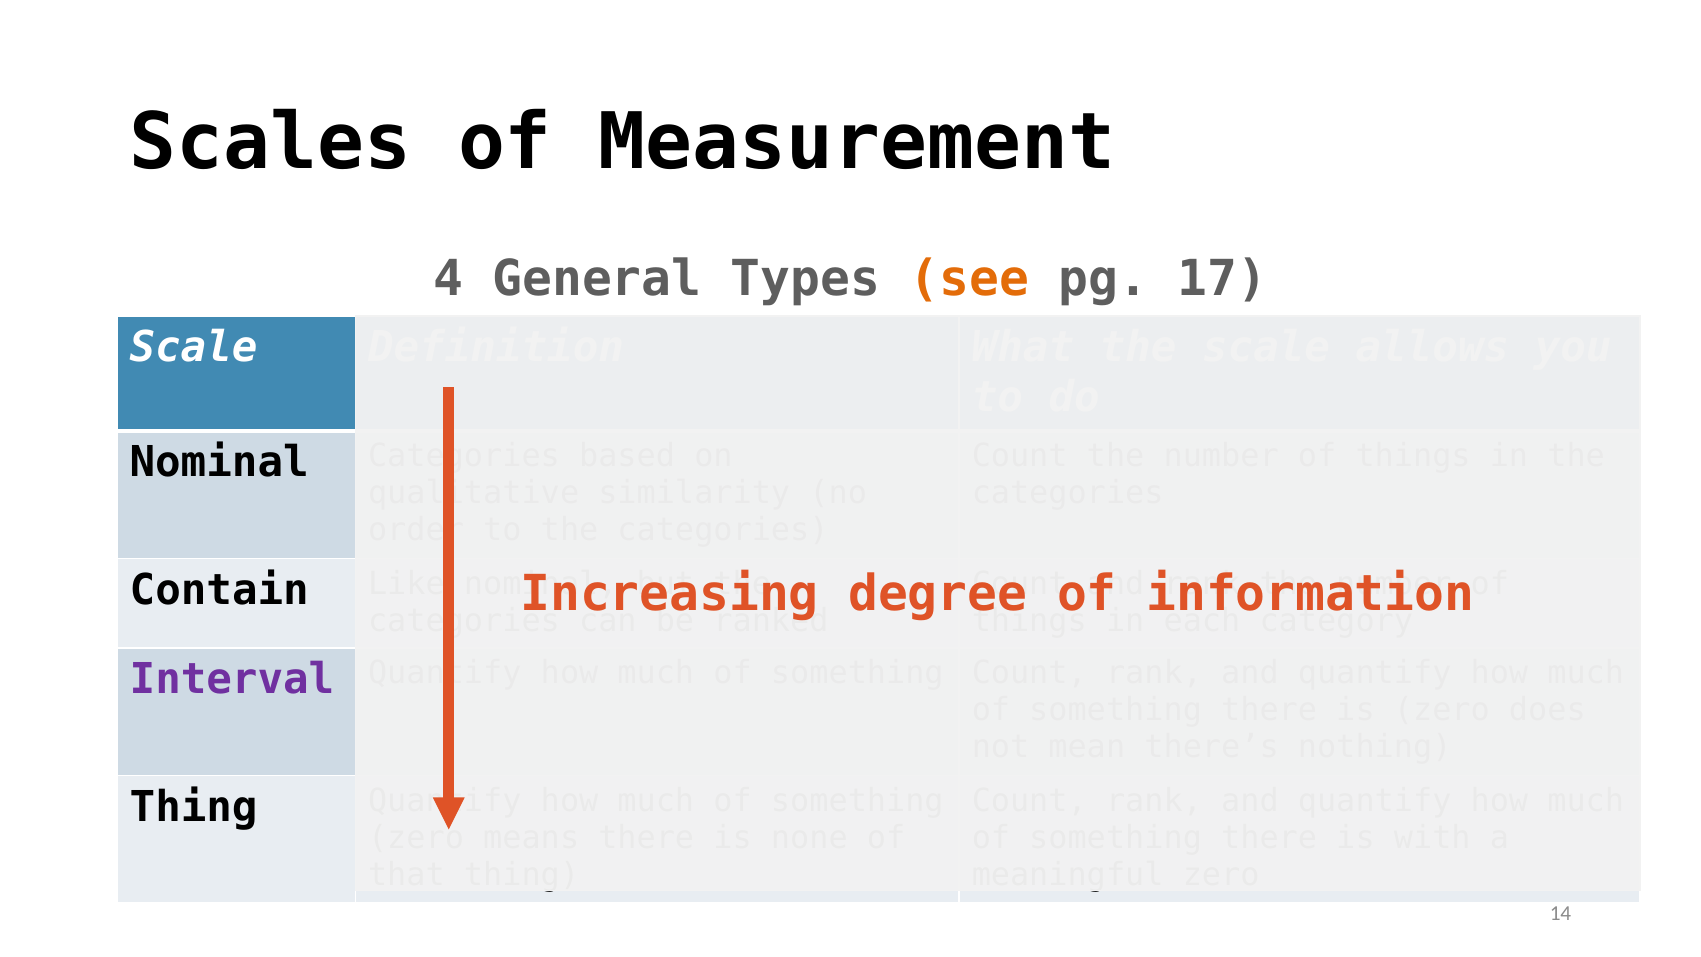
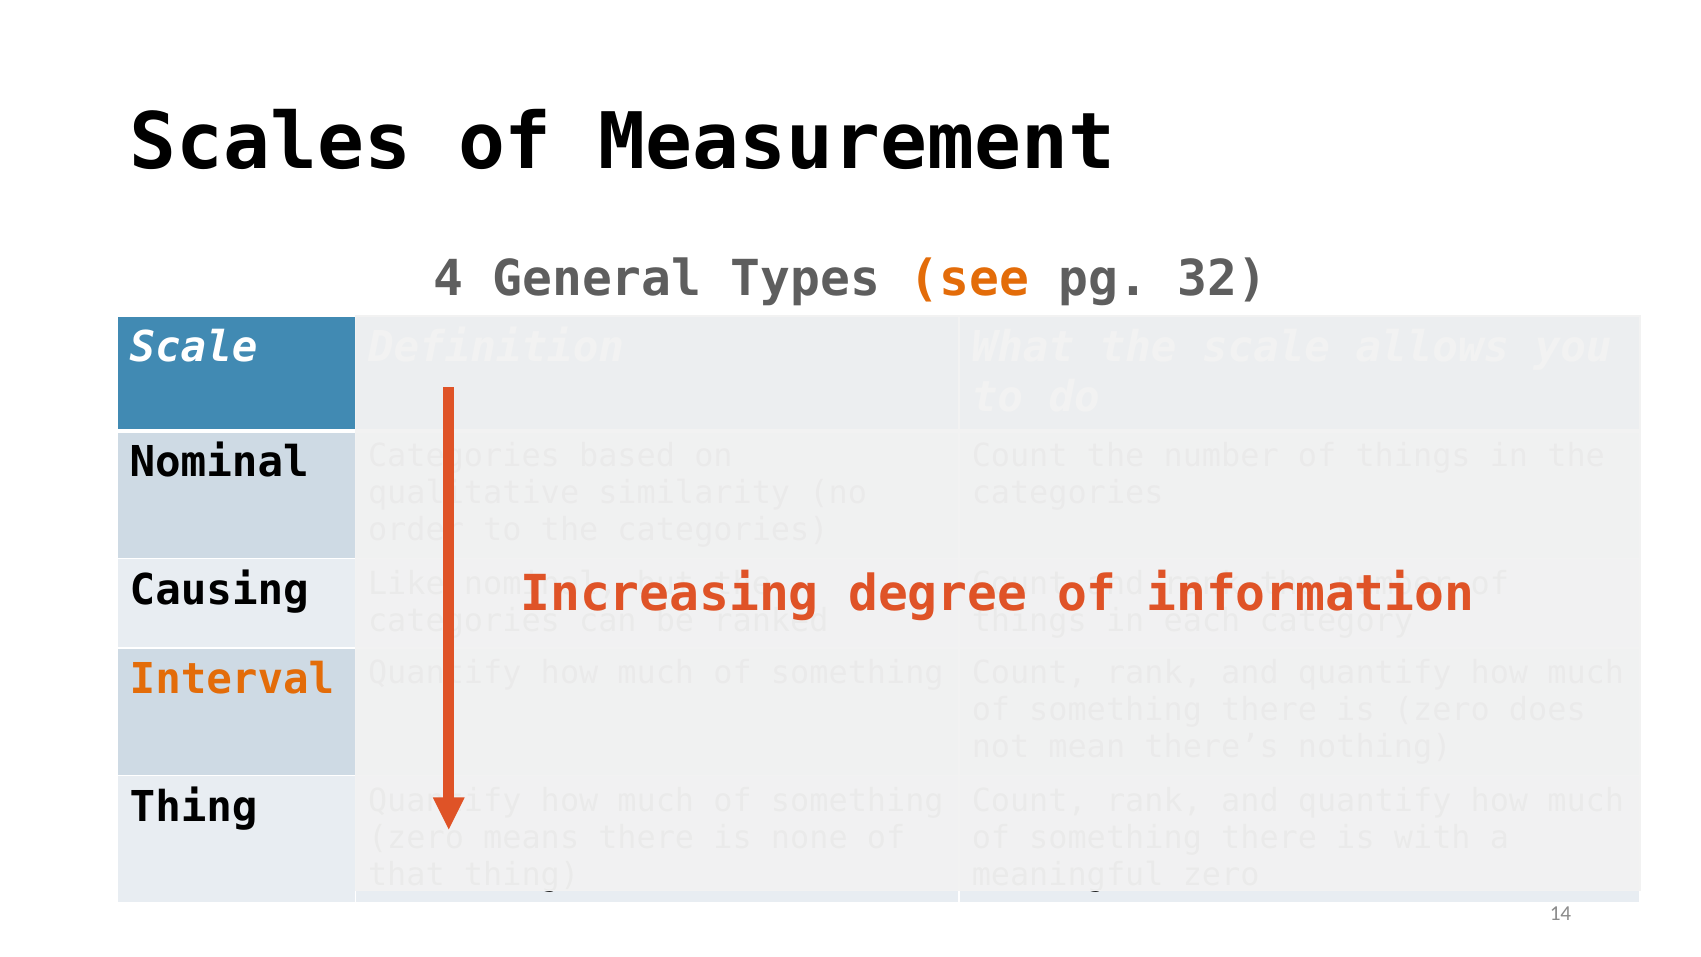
17: 17 -> 32 (1223, 279)
Contain: Contain -> Causing (219, 590)
Interval colour: purple -> orange (232, 680)
